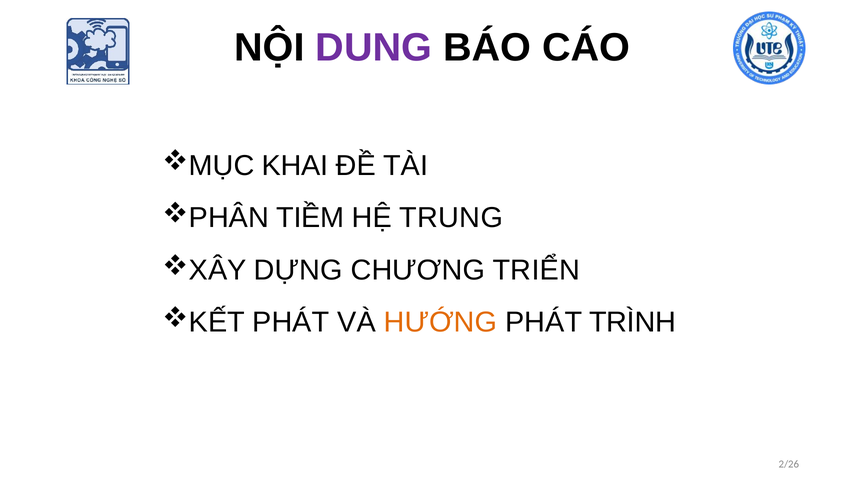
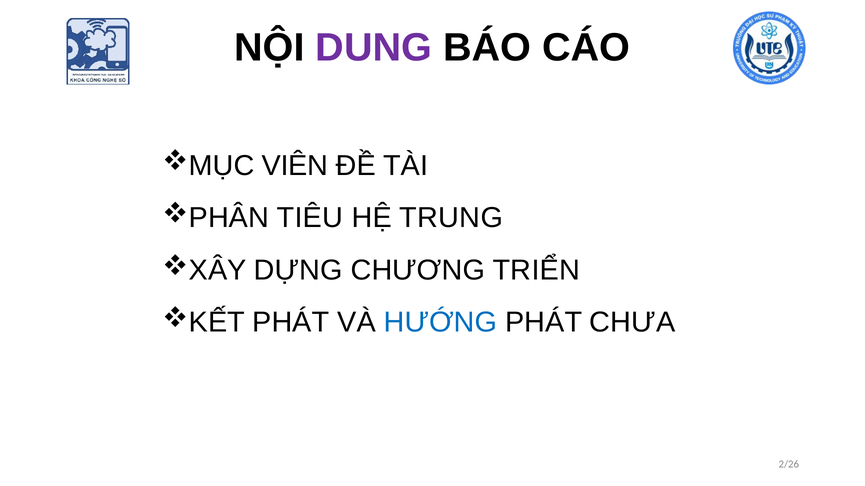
KHAI: KHAI -> VIÊN (295, 166)
TIỀM: TIỀM -> TIÊU (310, 218)
HƯỚNG colour: orange -> blue (441, 323)
TRÌNH: TRÌNH -> CHƯA (632, 323)
